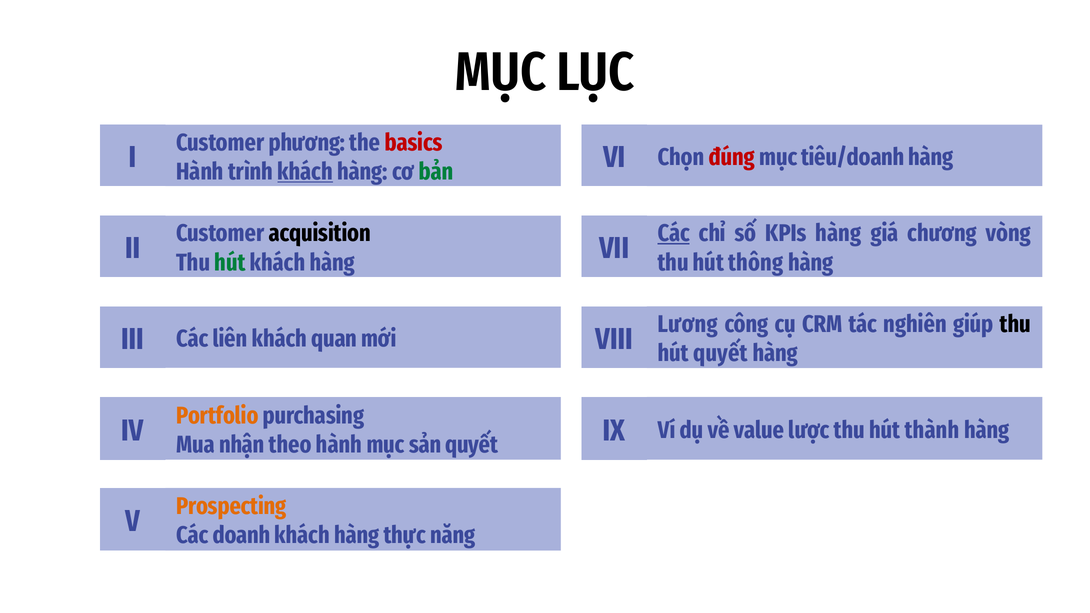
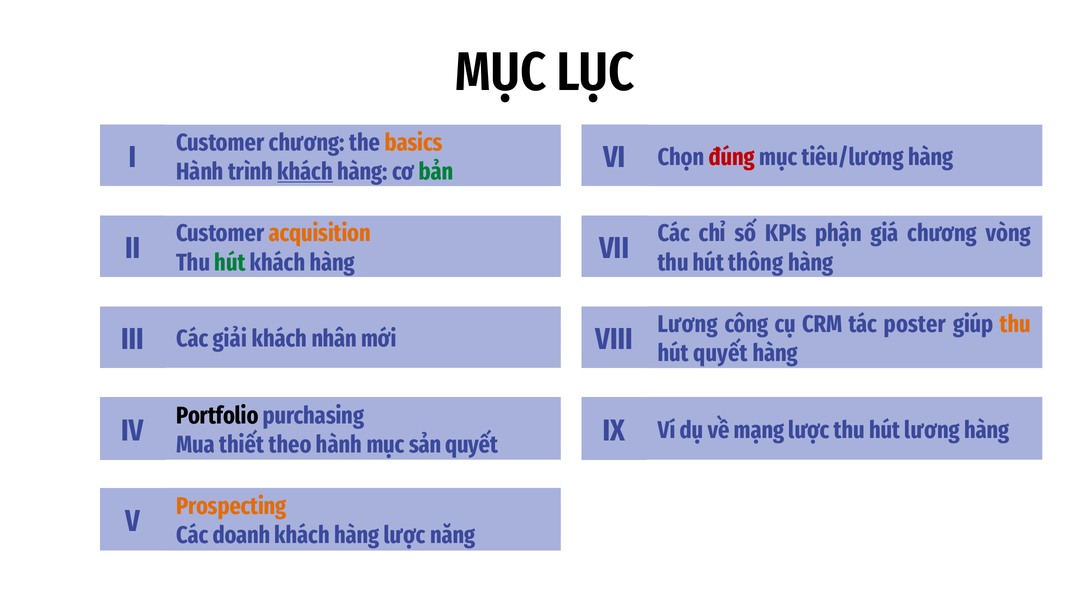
Customer phương: phương -> chương (307, 143)
basics colour: red -> orange (414, 143)
tiêu/doanh: tiêu/doanh -> tiêu/lương (853, 157)
acquisition colour: black -> orange (320, 234)
Các underline: present -> none (674, 234)
KPIs hàng: hàng -> phận (838, 234)
nghiên: nghiên -> poster (915, 324)
thu colour: black -> orange (1015, 324)
liên: liên -> giải (230, 339)
quan: quan -> nhân (334, 339)
Portfolio colour: orange -> black (217, 416)
value: value -> mạng (759, 430)
hút thành: thành -> lương (932, 430)
nhận: nhận -> thiết (242, 445)
hàng thực: thực -> lược (405, 536)
